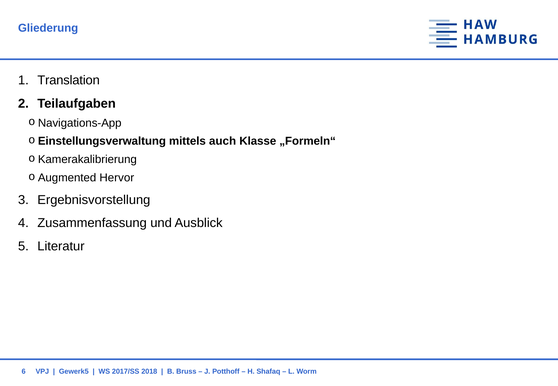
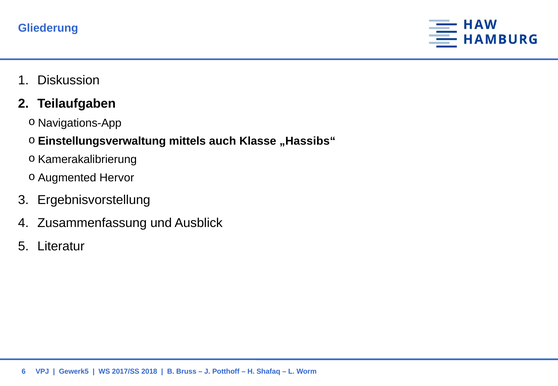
Translation: Translation -> Diskussion (69, 80)
„Formeln“: „Formeln“ -> „Hassibs“ (308, 141)
